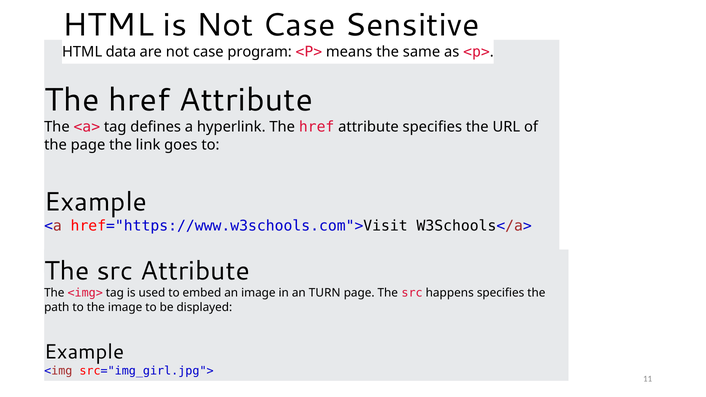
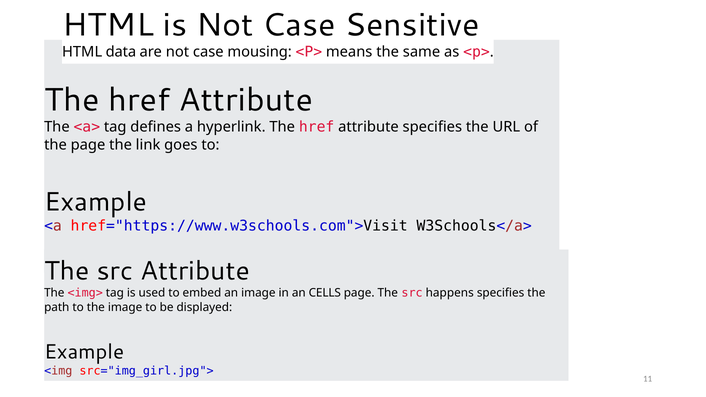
program: program -> mousing (260, 52)
TURN: TURN -> CELLS (325, 293)
